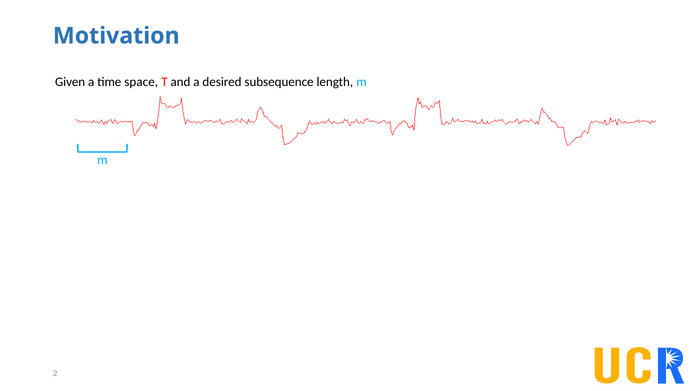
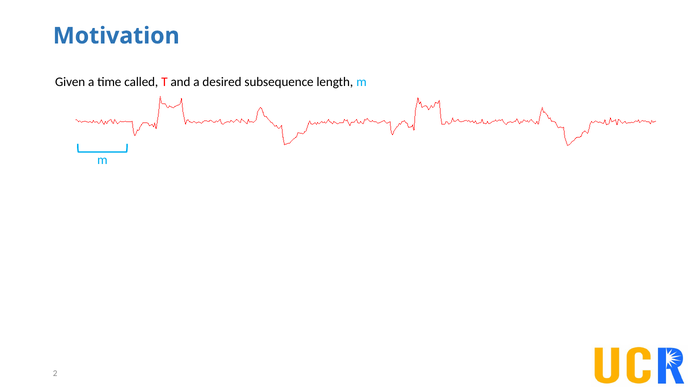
space: space -> called (141, 82)
